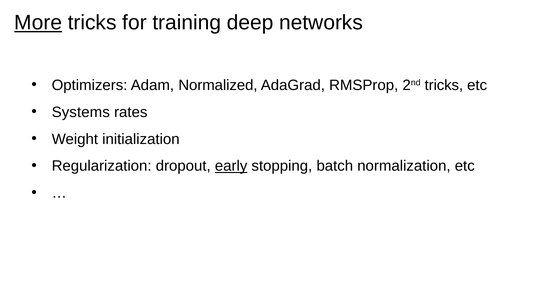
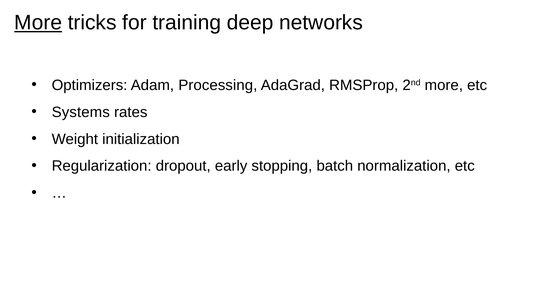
Normalized: Normalized -> Processing (218, 85)
2nd tricks: tricks -> more (444, 85)
early underline: present -> none (231, 166)
